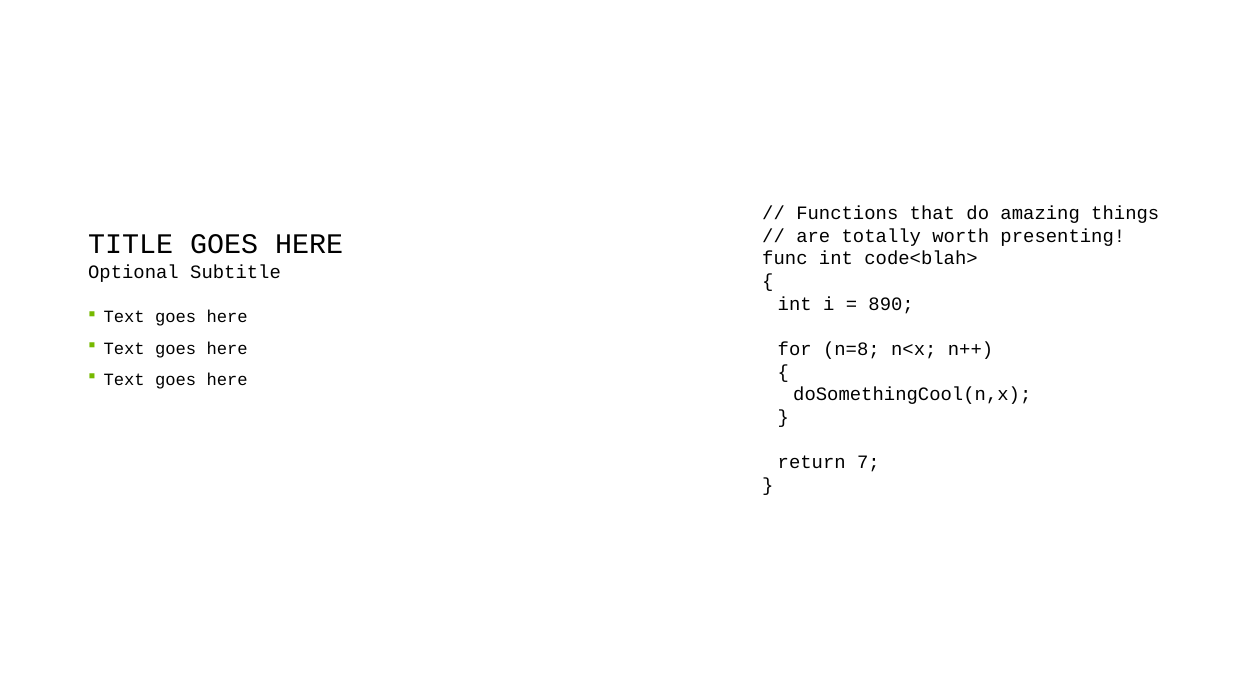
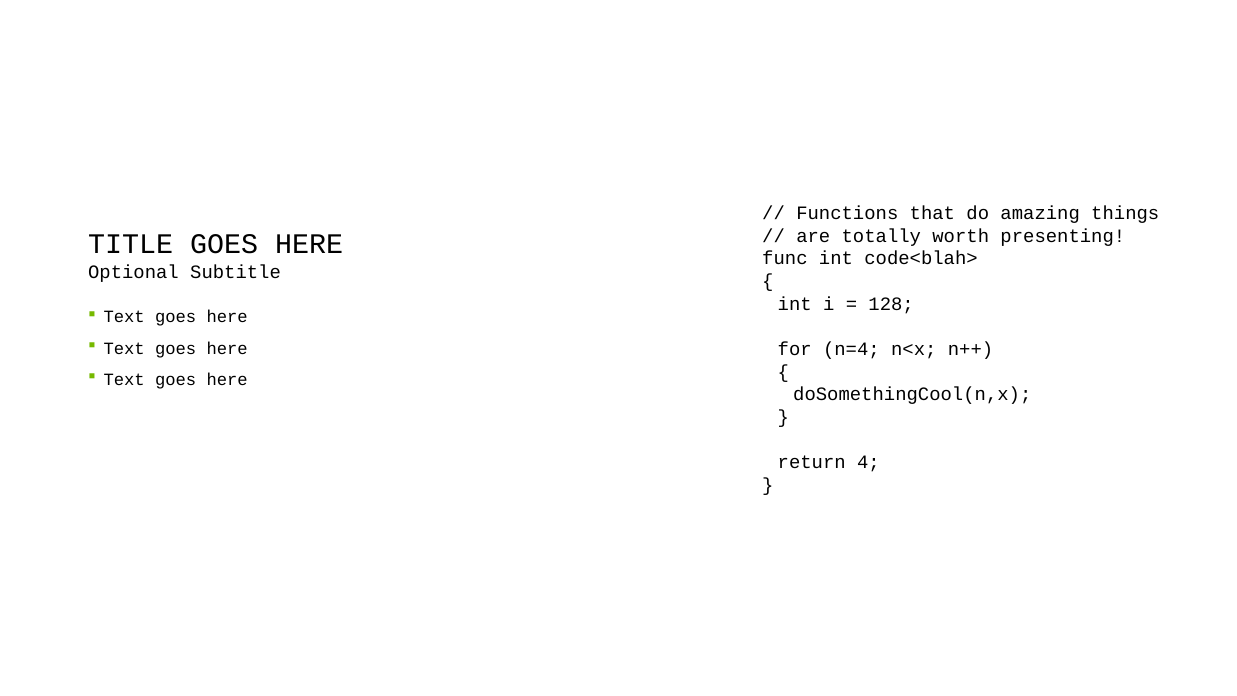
890: 890 -> 128 (891, 304)
n=8: n=8 -> n=4 (851, 349)
7: 7 -> 4 (868, 463)
